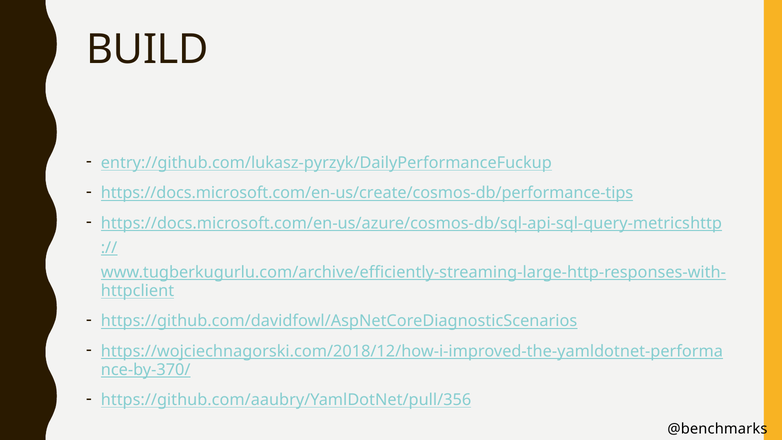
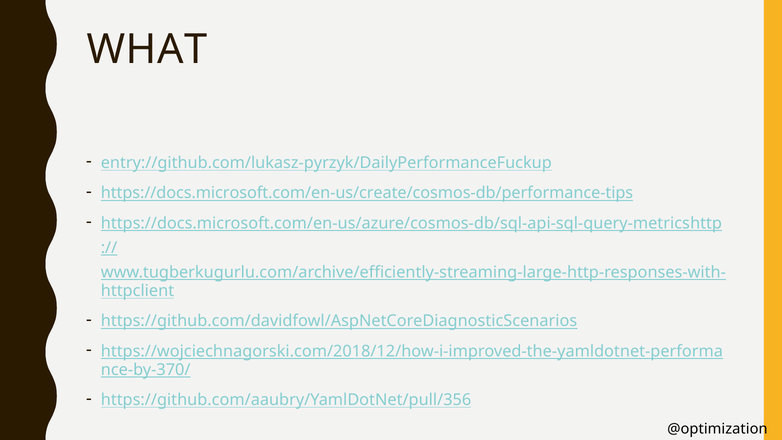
BUILD: BUILD -> WHAT (147, 50)
@benchmarks: @benchmarks -> @optimization (717, 429)
